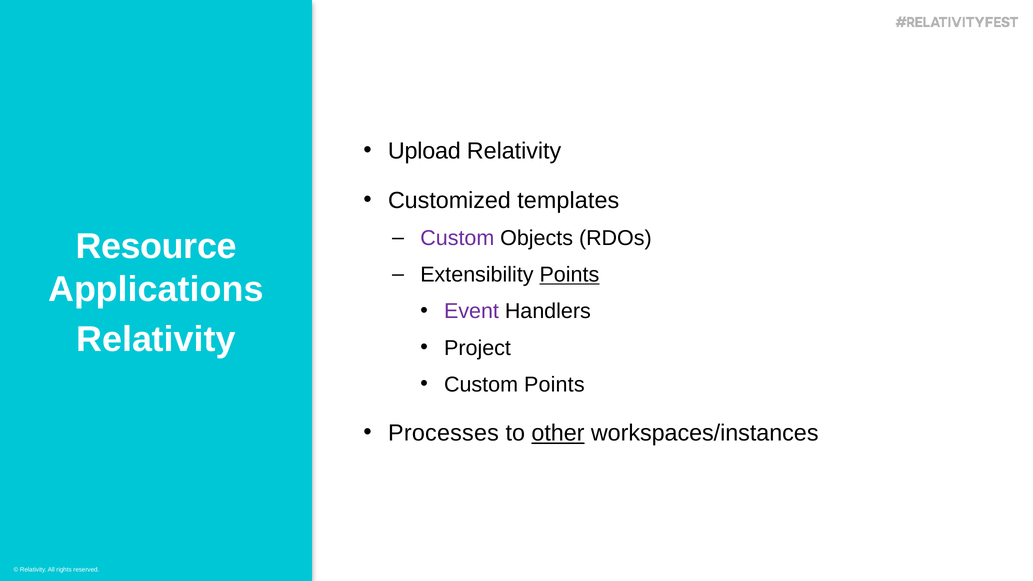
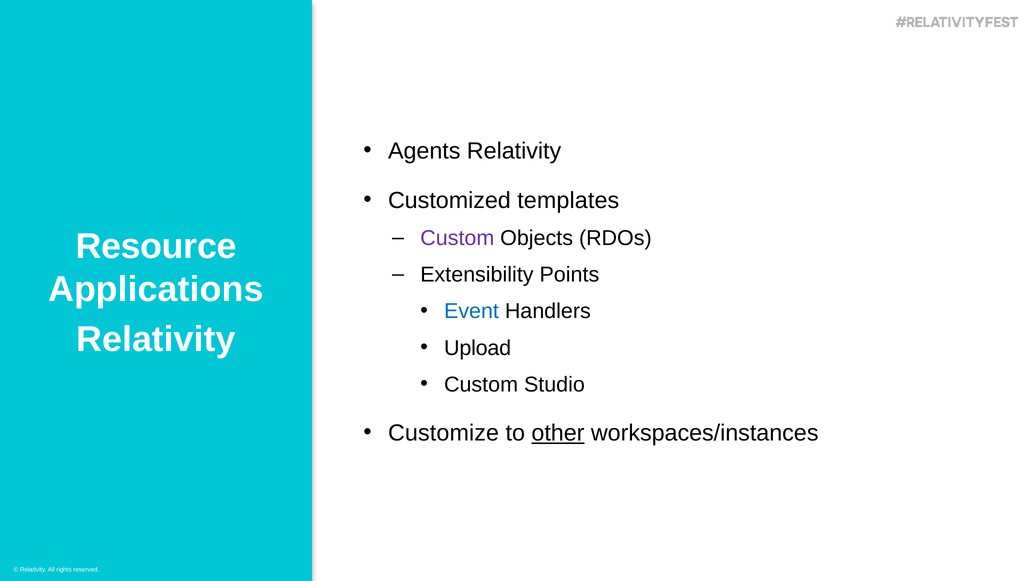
Upload: Upload -> Agents (424, 151)
Points underline: present -> none (569, 275)
Event colour: purple -> blue (471, 311)
Project: Project -> Upload (478, 348)
Custom Points: Points -> Studio (554, 385)
Processes: Processes -> Customize (444, 433)
